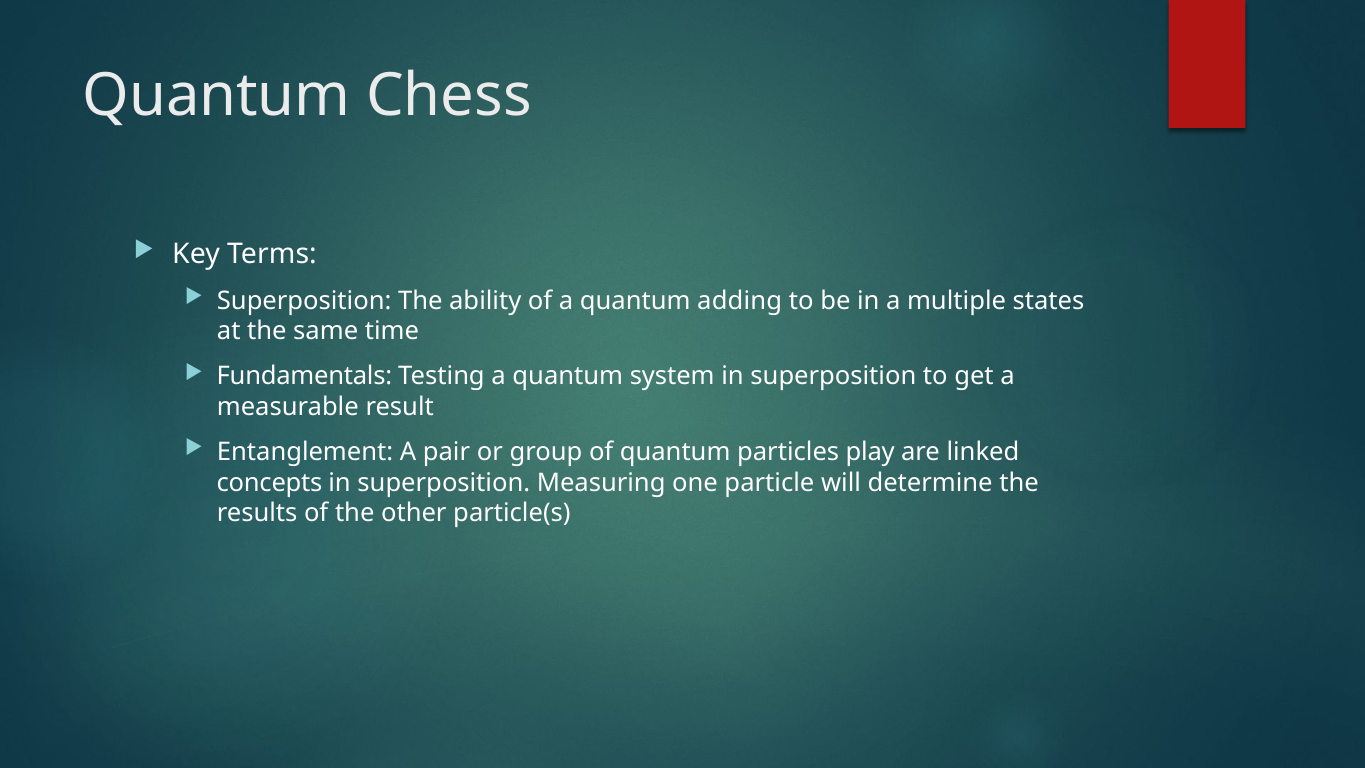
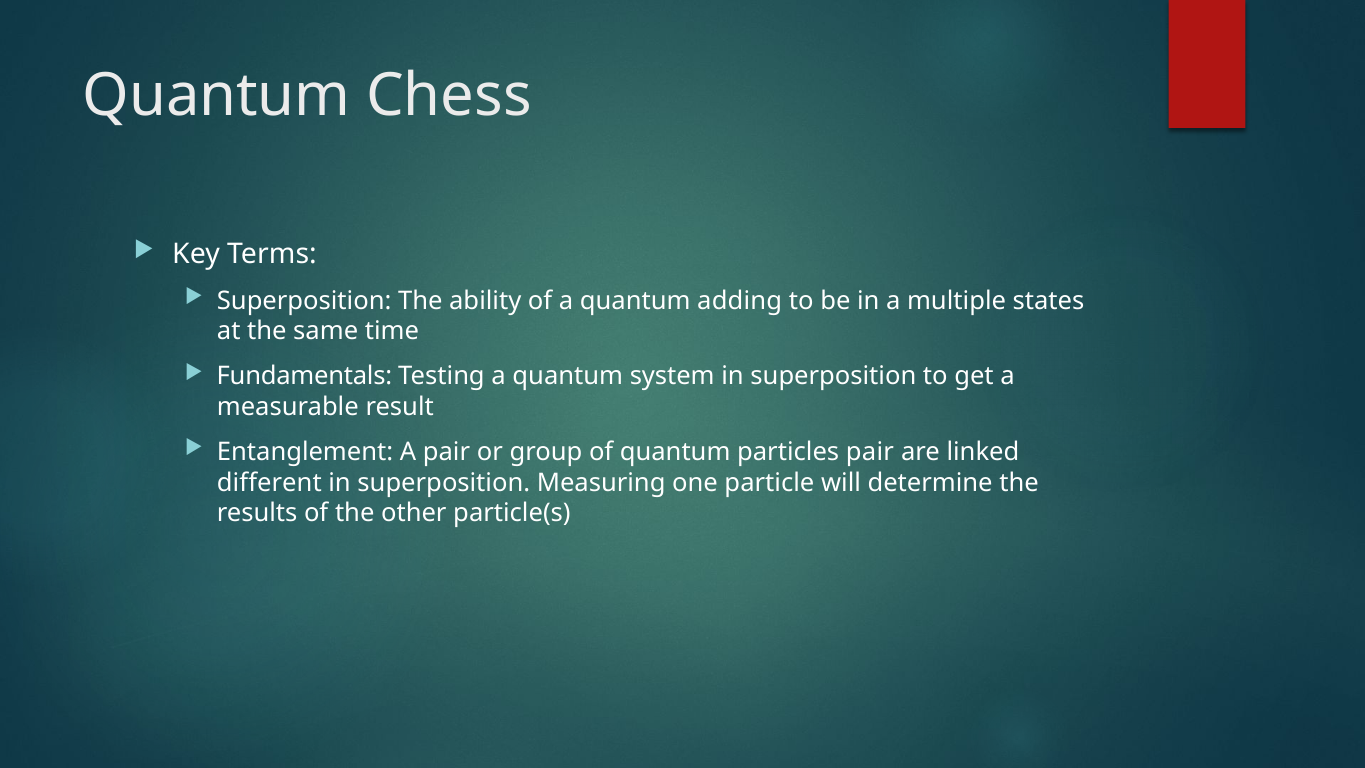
particles play: play -> pair (870, 452)
concepts: concepts -> different (269, 483)
